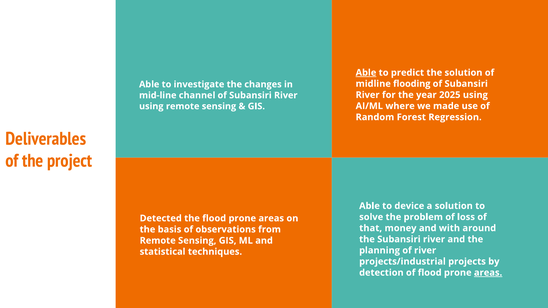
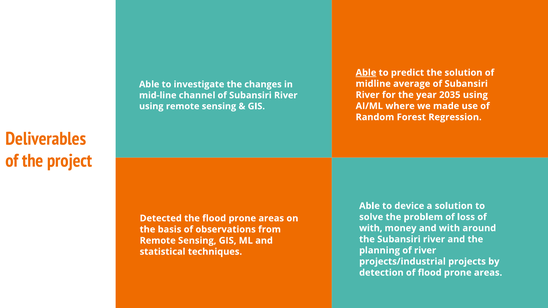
flooding: flooding -> average (412, 84)
2025: 2025 -> 2035 (450, 95)
that: that -> with (371, 228)
areas underline: present -> none (488, 273)
